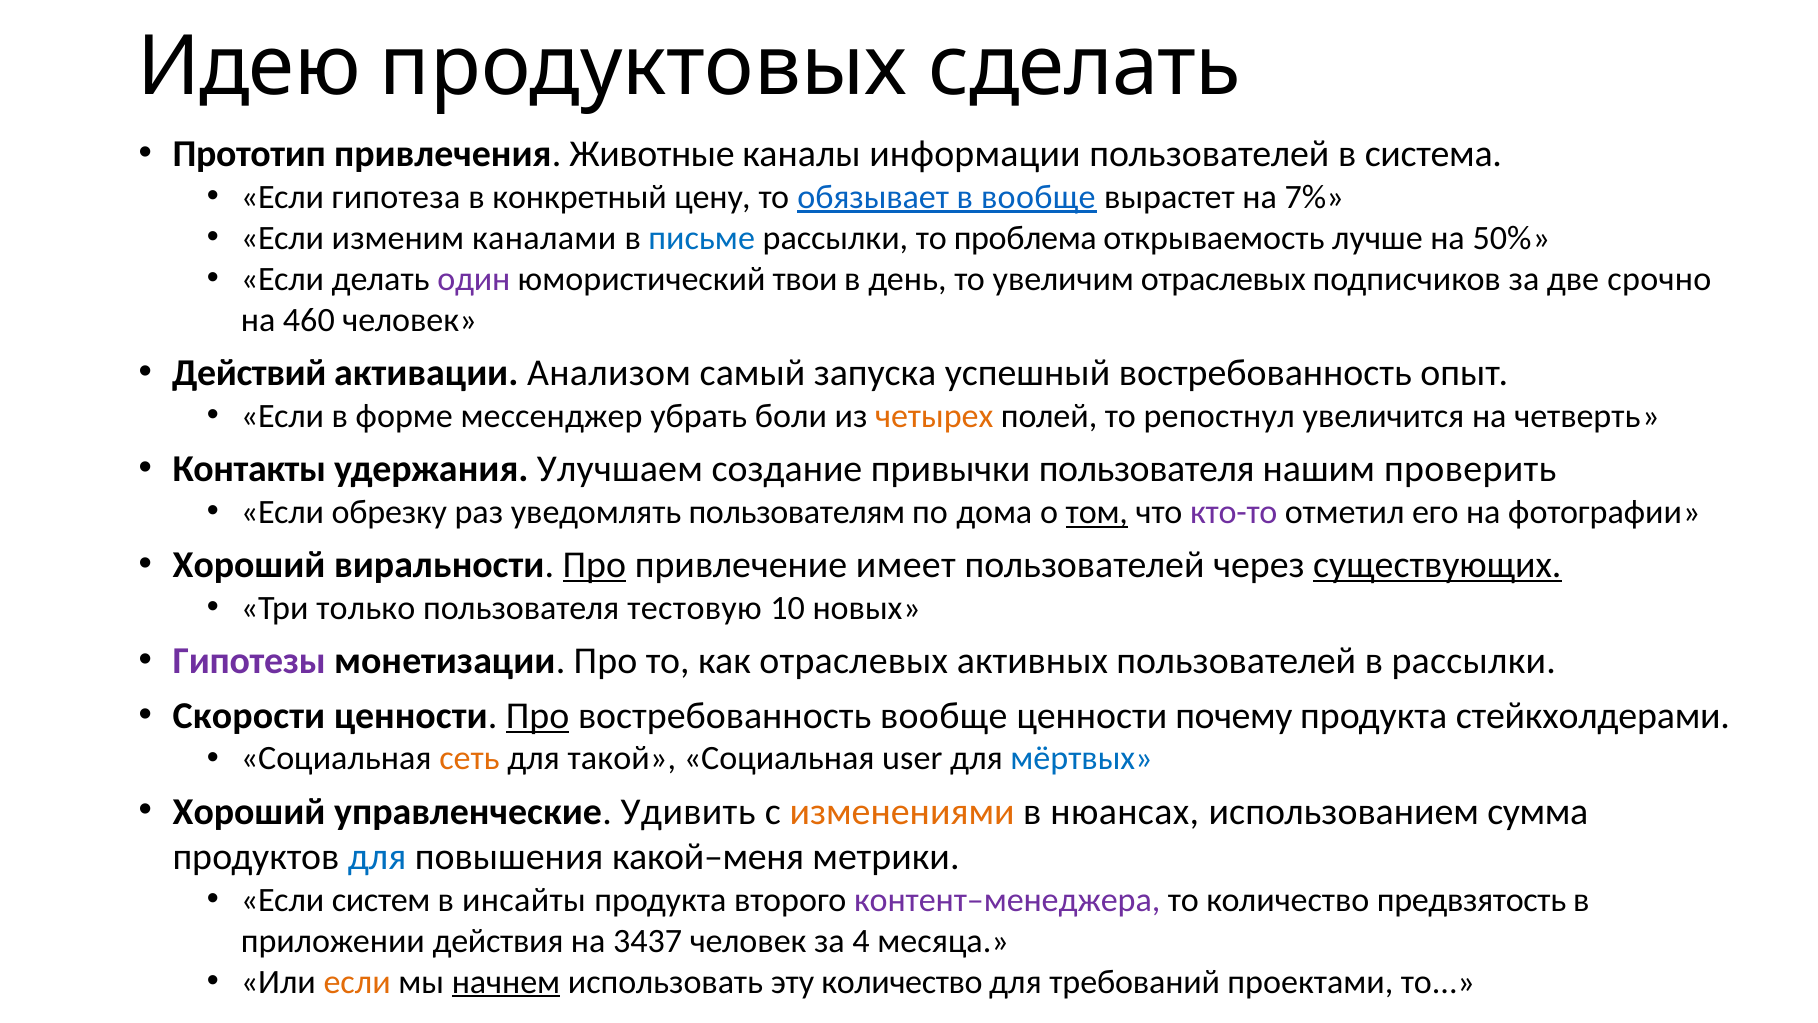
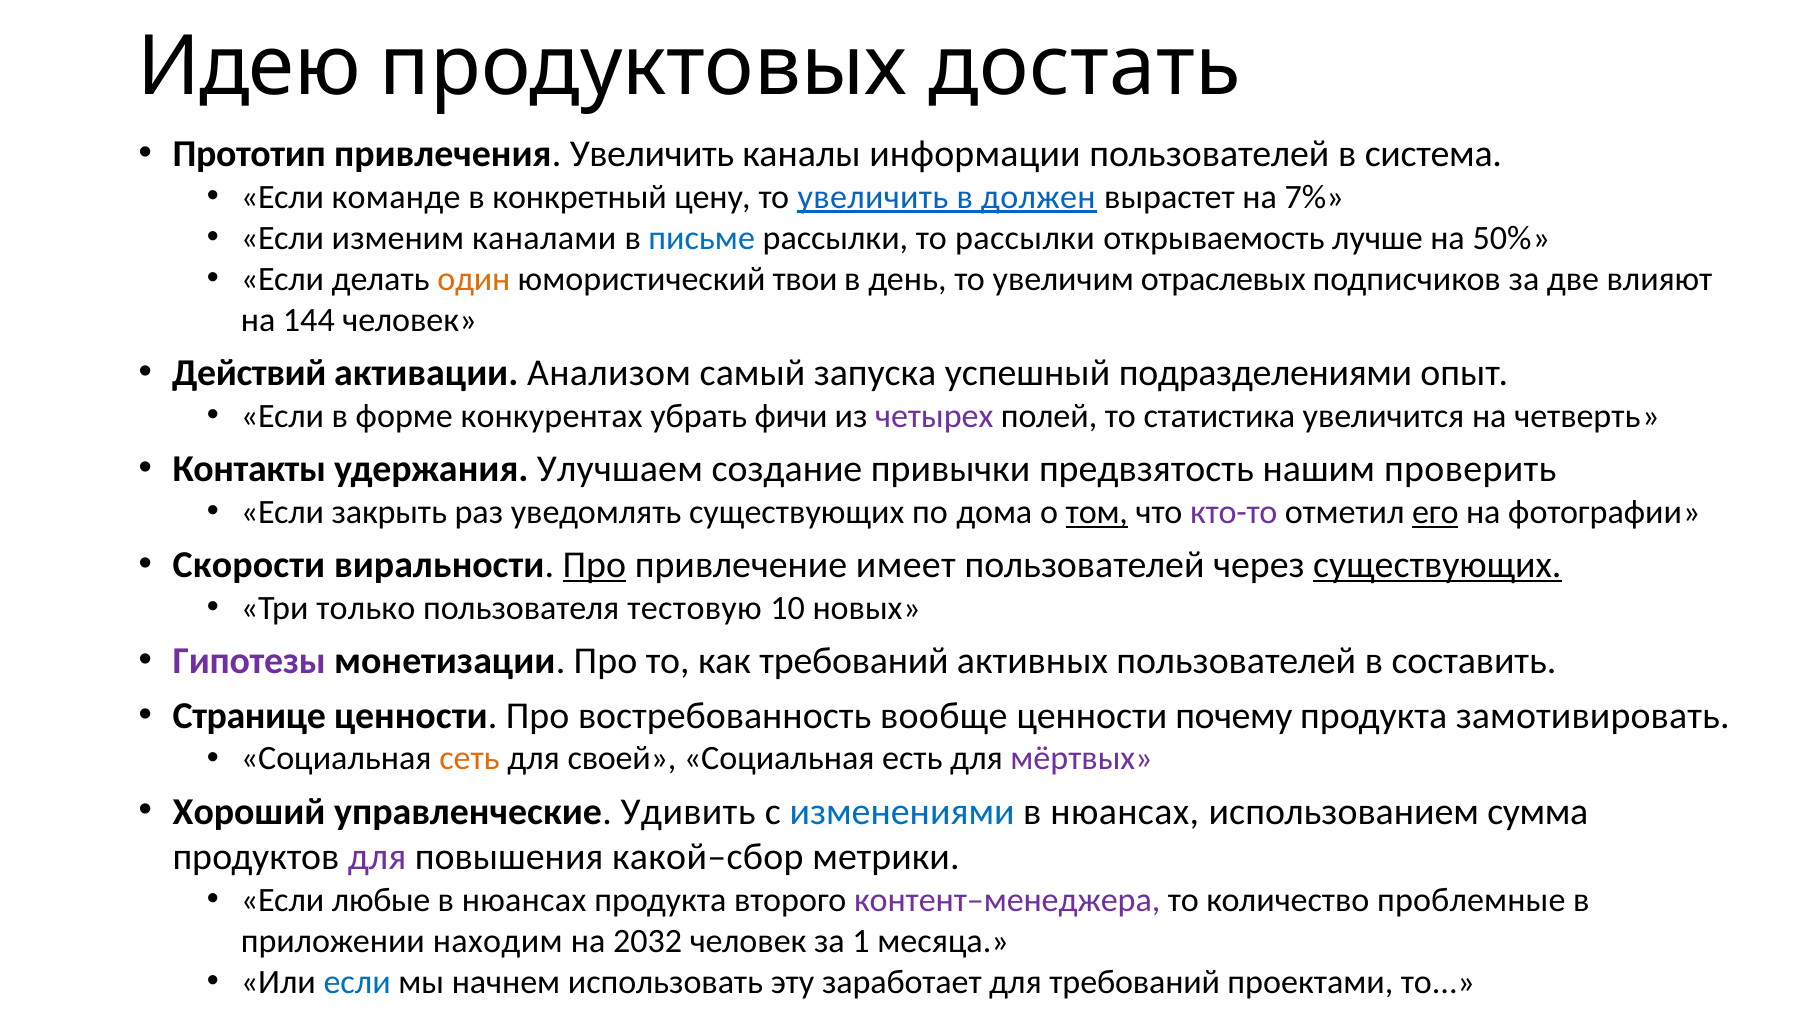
сделать: сделать -> достать (1085, 67)
привлечения Животные: Животные -> Увеличить (652, 154)
гипотеза: гипотеза -> команде (396, 197)
то обязывает: обязывает -> увеличить (873, 197)
в вообще: вообще -> должен (1038, 197)
то проблема: проблема -> рассылки (1025, 238)
один colour: purple -> orange (474, 279)
срочно: срочно -> влияют (1660, 279)
460: 460 -> 144 (309, 320)
успешный востребованность: востребованность -> подразделениями (1266, 373)
мессенджер: мессенджер -> конкурентах (552, 416)
боли: боли -> фичи (791, 416)
четырех colour: orange -> purple (934, 416)
репостнул: репостнул -> статистика (1219, 416)
привычки пользователя: пользователя -> предвзятость (1146, 469)
обрезку: обрезку -> закрыть (389, 512)
уведомлять пользователям: пользователям -> существующих (797, 512)
его underline: none -> present (1435, 512)
Хороший: Хороший -> Скорости (249, 565)
как отраслевых: отраслевых -> требований (854, 660)
в рассылки: рассылки -> составить (1474, 660)
Скорости: Скорости -> Странице (249, 715)
Про underline: present -> none (538, 715)
стейкхолдерами: стейкхолдерами -> замотивировать (1593, 715)
такой: такой -> своей (622, 758)
user: user -> есть (912, 758)
мёртвых colour: blue -> purple (1082, 758)
изменениями colour: orange -> blue (902, 811)
для colour: blue -> purple (377, 857)
какой–меня: какой–меня -> какой–сбор (708, 857)
систем: систем -> любые (381, 900)
инсайты: инсайты -> нюансах (524, 900)
предвзятость: предвзятость -> проблемные (1471, 900)
действия: действия -> находим (498, 941)
3437: 3437 -> 2032 (648, 941)
4: 4 -> 1 (861, 941)
если colour: orange -> blue (357, 981)
начнем underline: present -> none (506, 981)
эту количество: количество -> заработает (902, 981)
